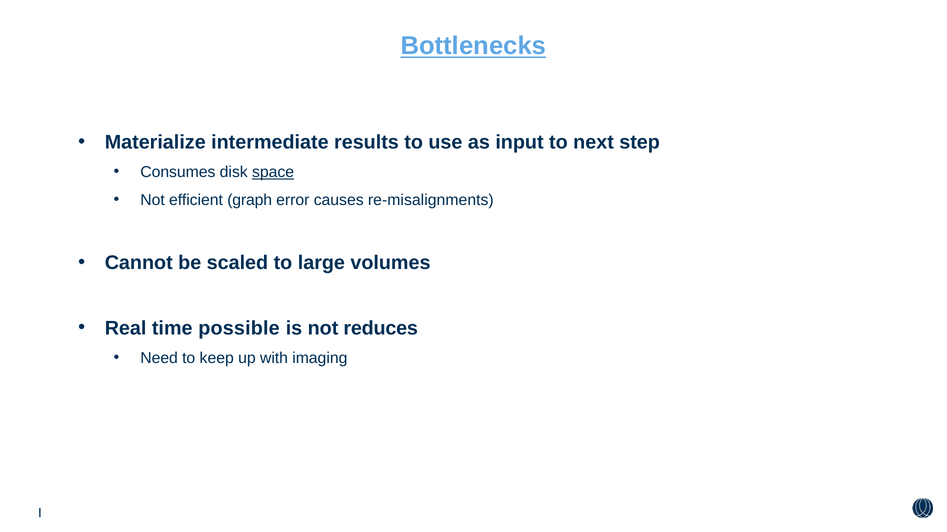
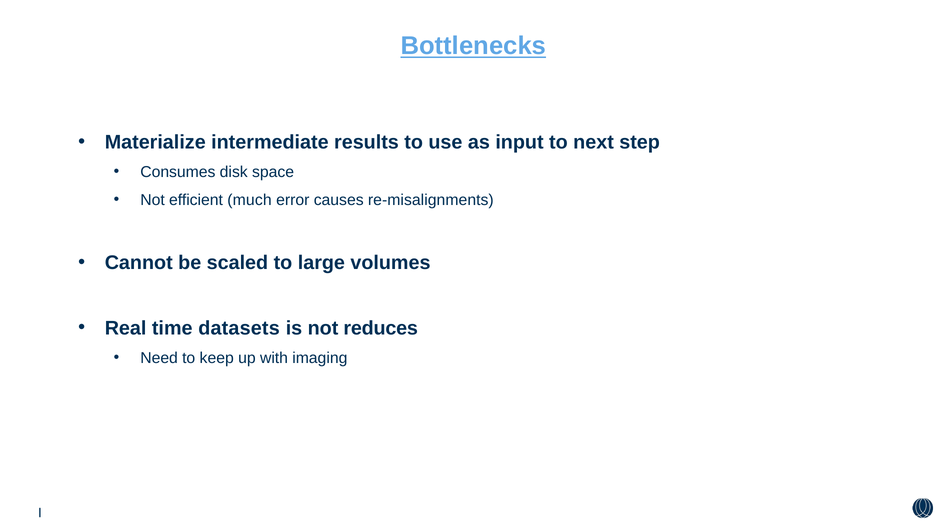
space underline: present -> none (273, 172)
graph: graph -> much (249, 200)
possible: possible -> datasets (239, 328)
